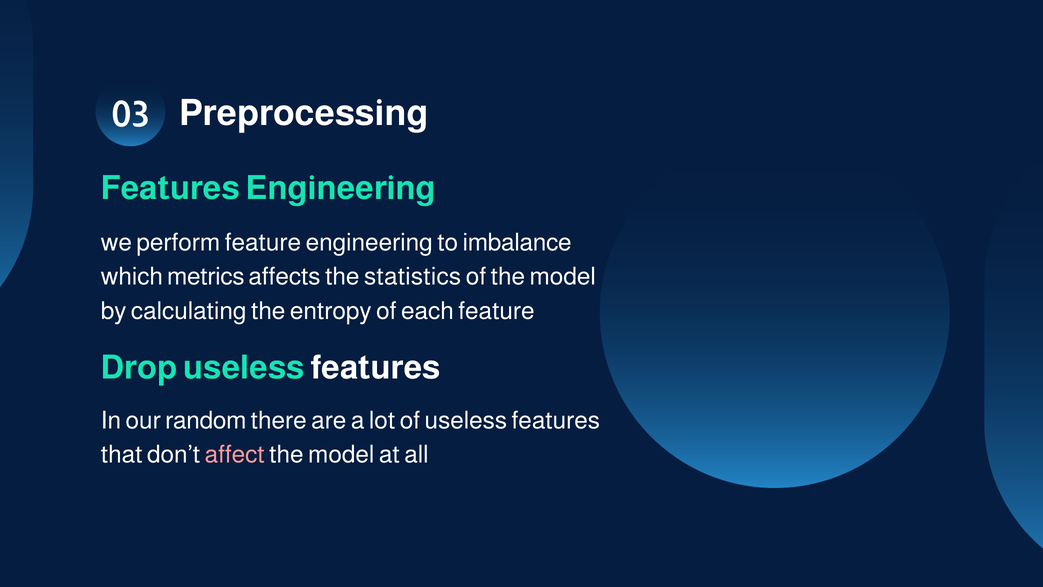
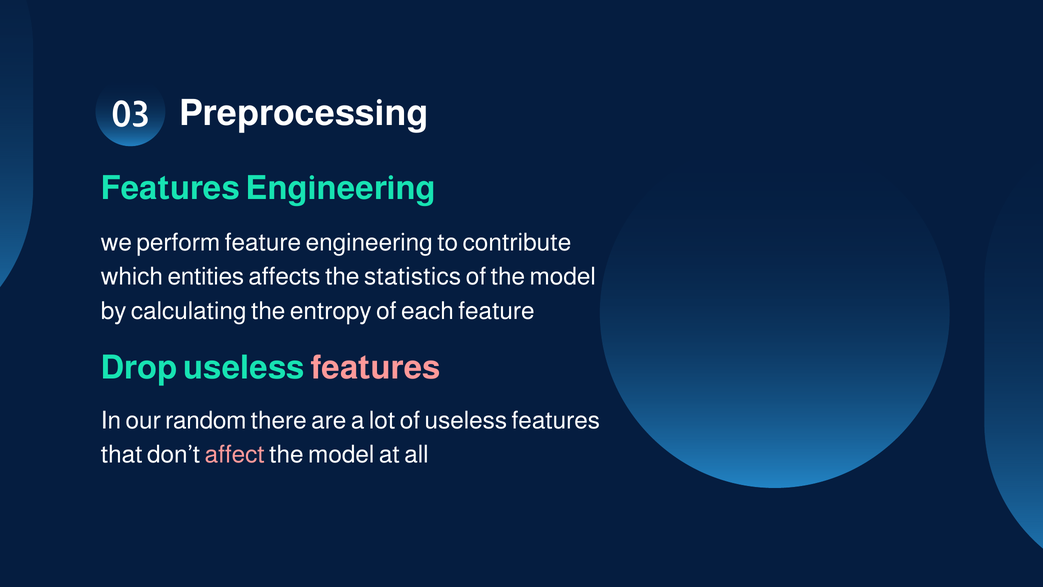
imbalance: imbalance -> contribute (517, 242)
metrics: metrics -> entities (206, 277)
features colour: white -> pink (376, 368)
